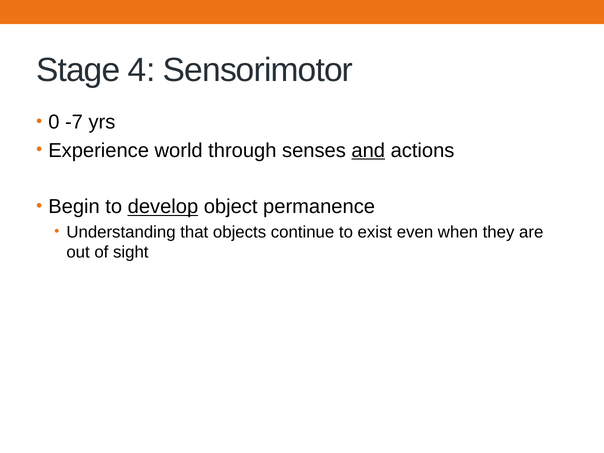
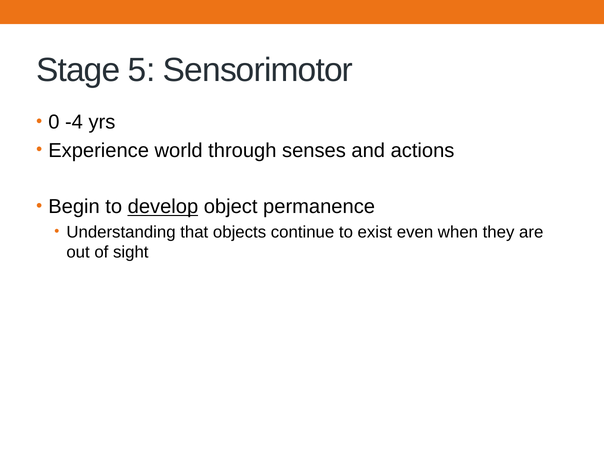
4: 4 -> 5 (142, 70)
-7: -7 -> -4 (74, 122)
and underline: present -> none (368, 150)
